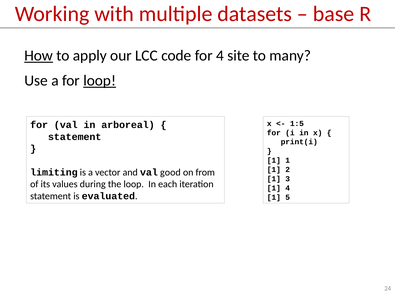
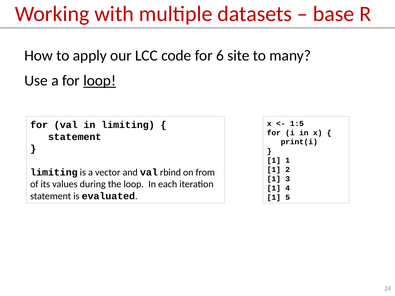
How underline: present -> none (39, 56)
for 4: 4 -> 6 (220, 56)
in arboreal: arboreal -> limiting (128, 125)
good: good -> rbind (170, 172)
